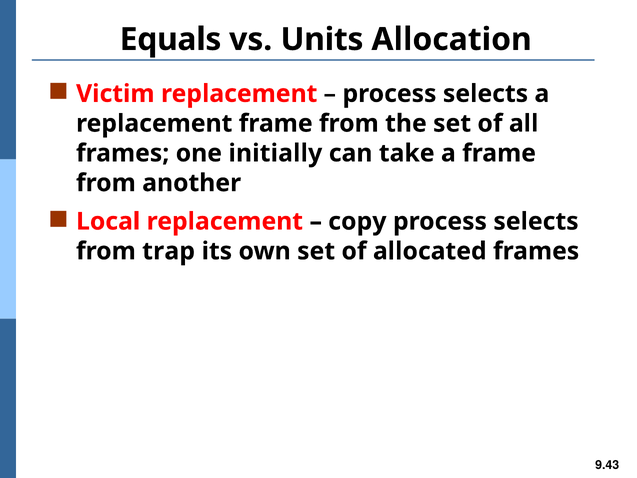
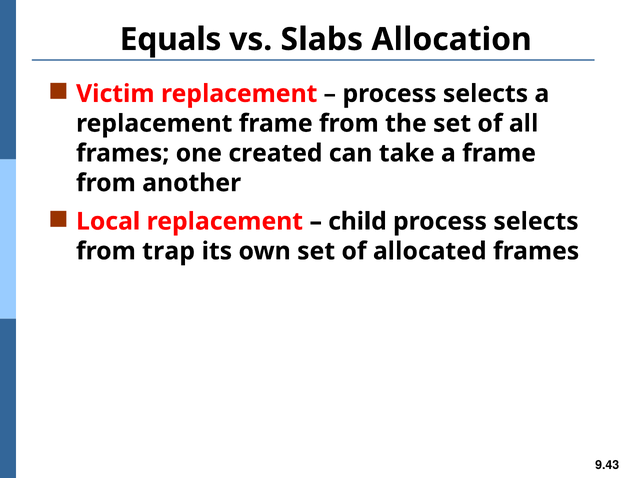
Units: Units -> Slabs (322, 39)
initially: initially -> created (275, 153)
copy: copy -> child (357, 221)
